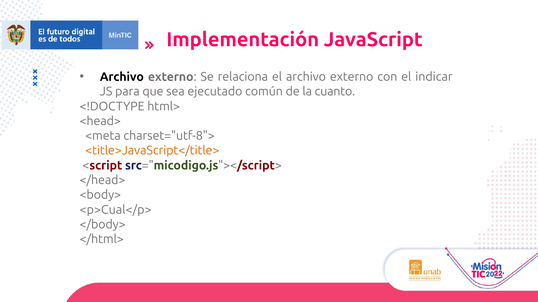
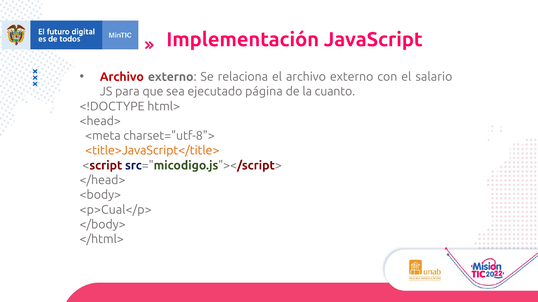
Archivo colour: black -> red (122, 77)
indicar: indicar -> salario (434, 77)
común: común -> página (264, 92)
